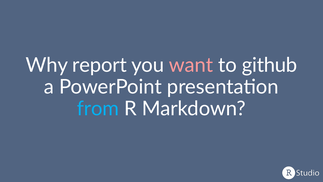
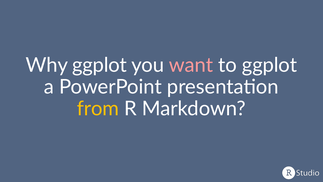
Why report: report -> ggplot (99, 65)
to github: github -> ggplot (269, 65)
from colour: light blue -> yellow (98, 109)
